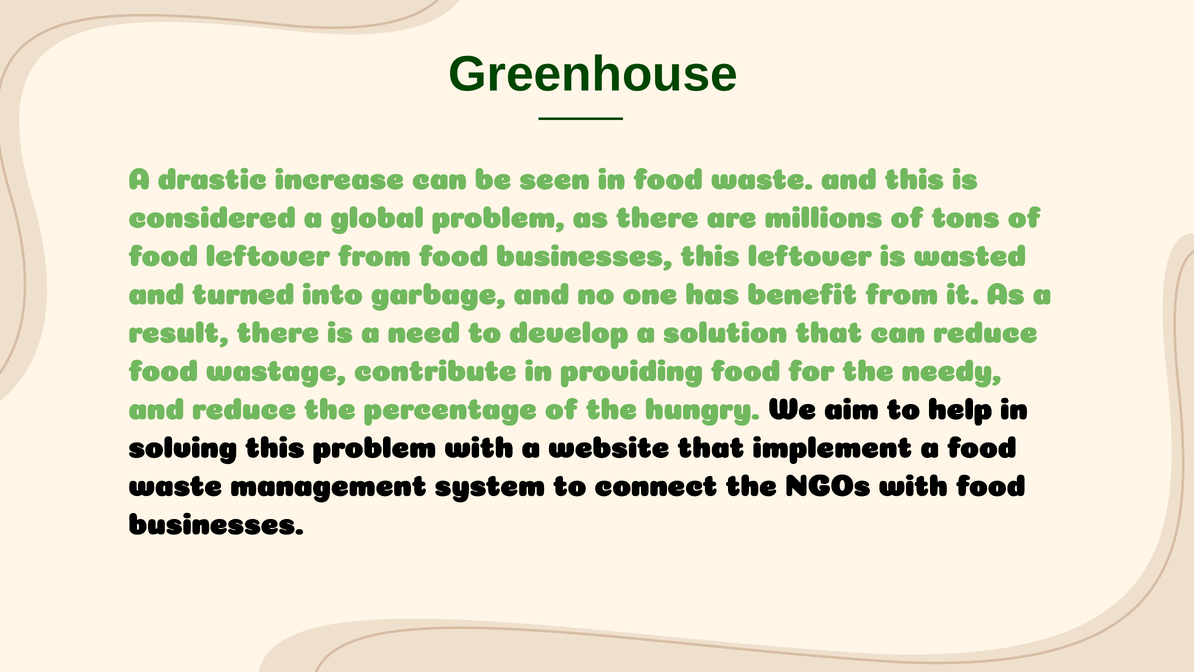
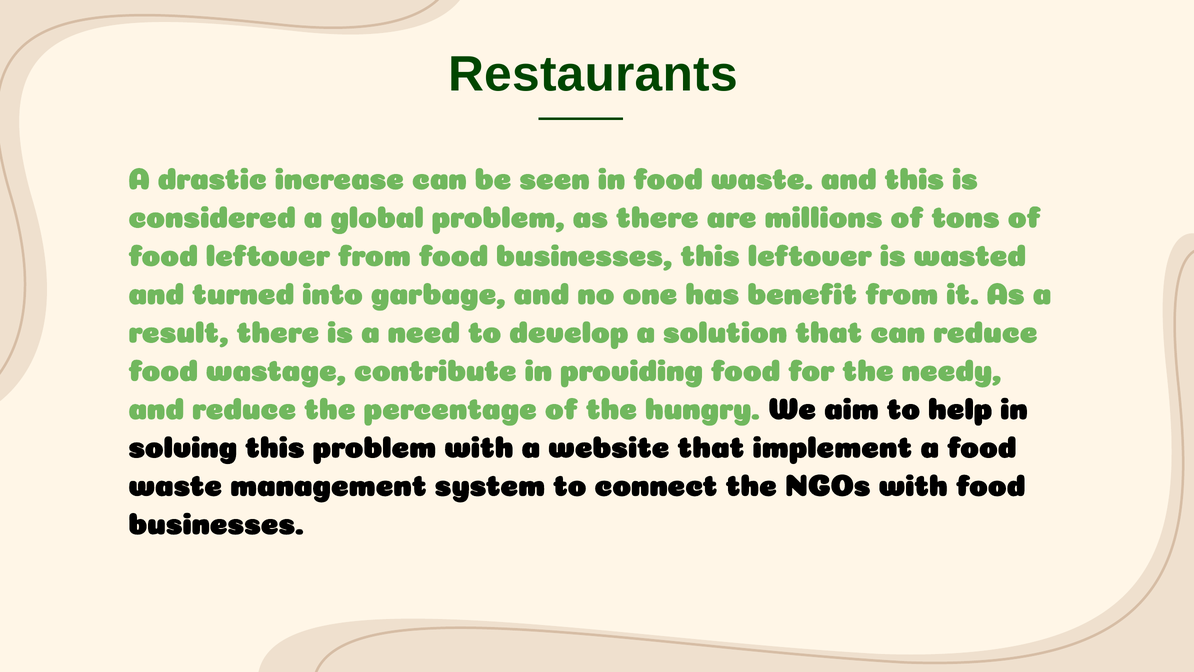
Greenhouse: Greenhouse -> Restaurants (593, 74)
